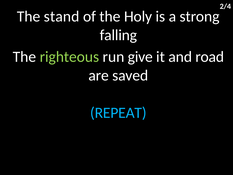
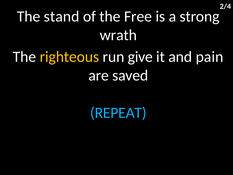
Holy: Holy -> Free (138, 16)
falling: falling -> wrath (118, 35)
righteous colour: light green -> yellow (69, 57)
road: road -> pain (210, 57)
